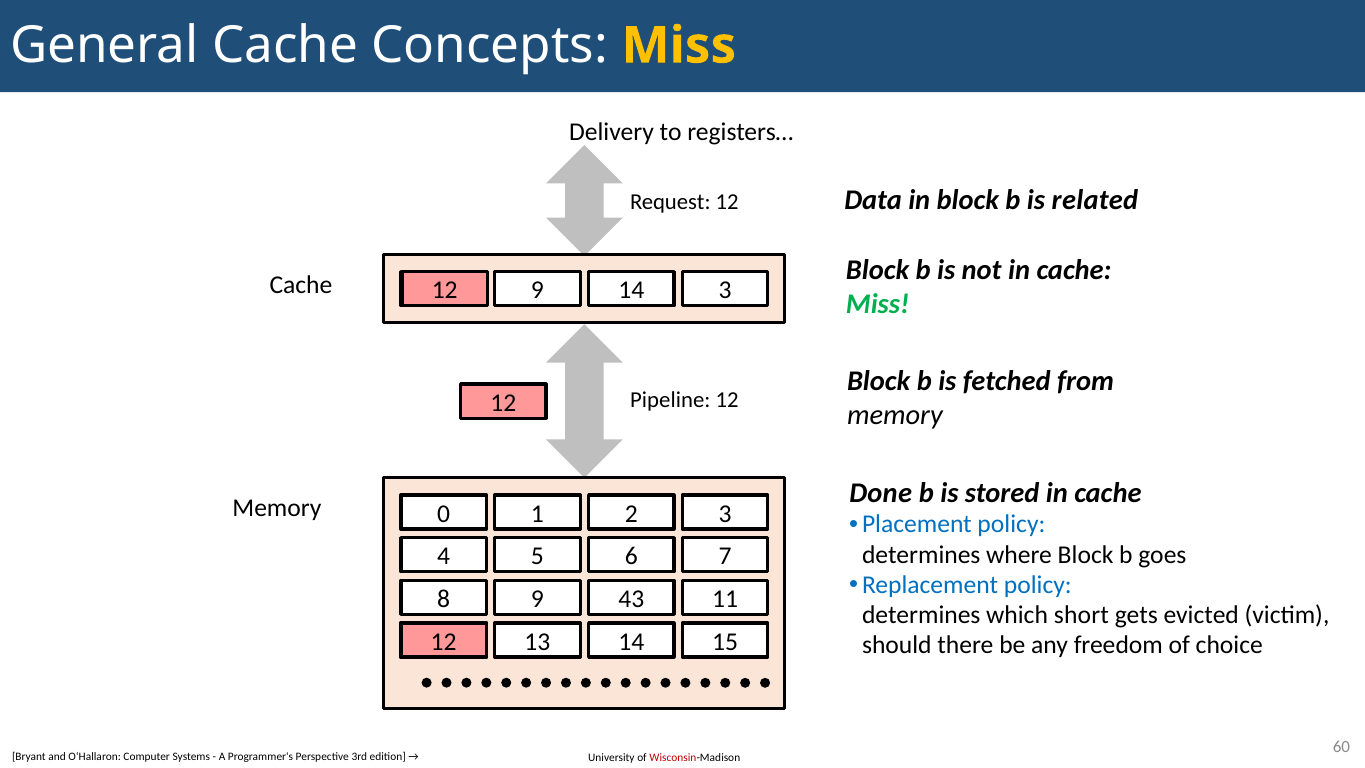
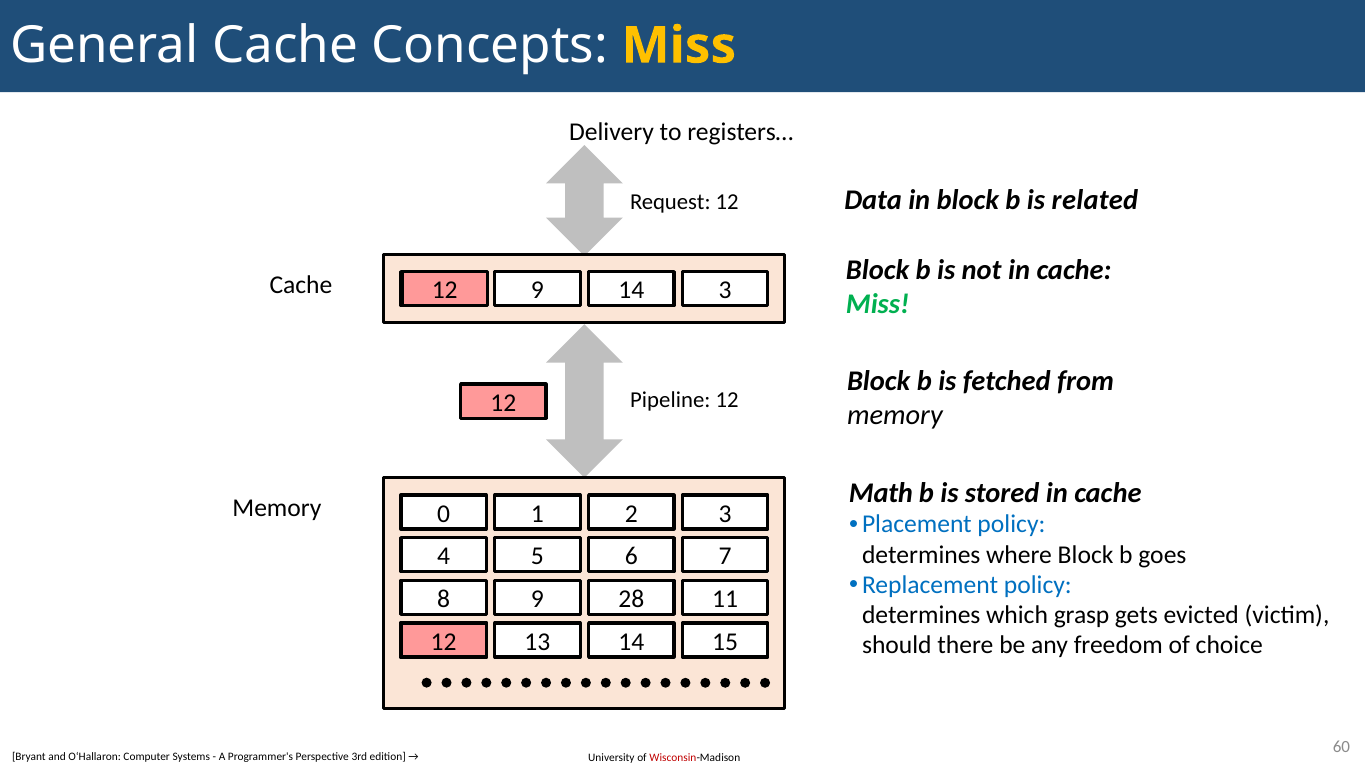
Done: Done -> Math (881, 493)
43: 43 -> 28 (631, 599)
short: short -> grasp (1082, 615)
